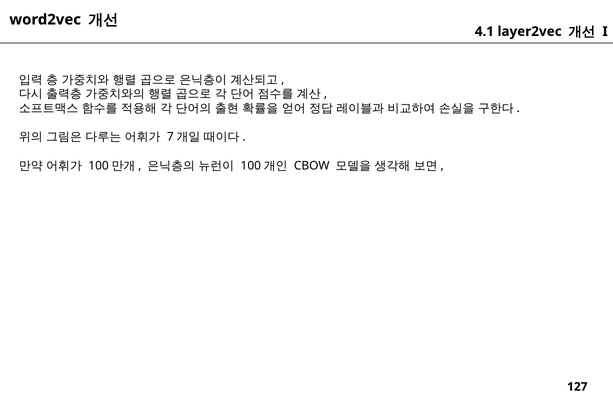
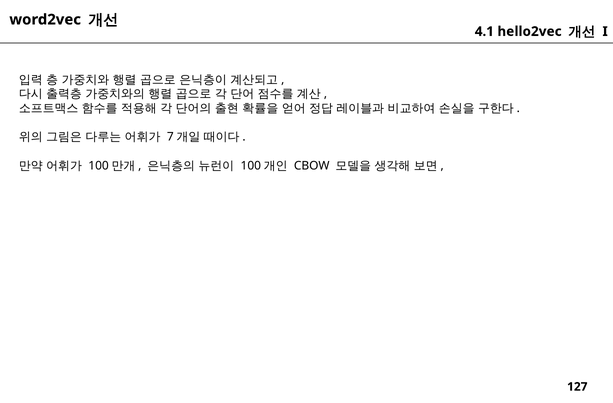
layer2vec: layer2vec -> hello2vec (529, 31)
